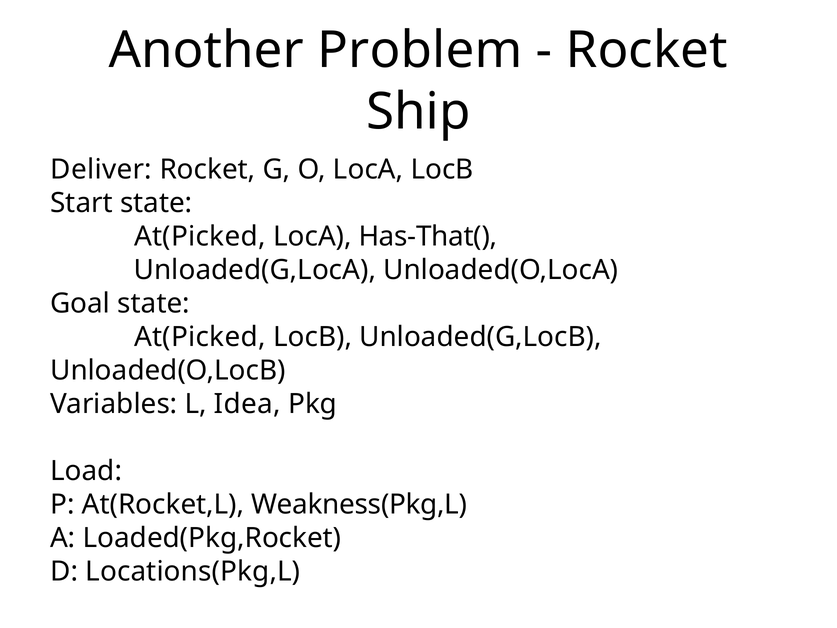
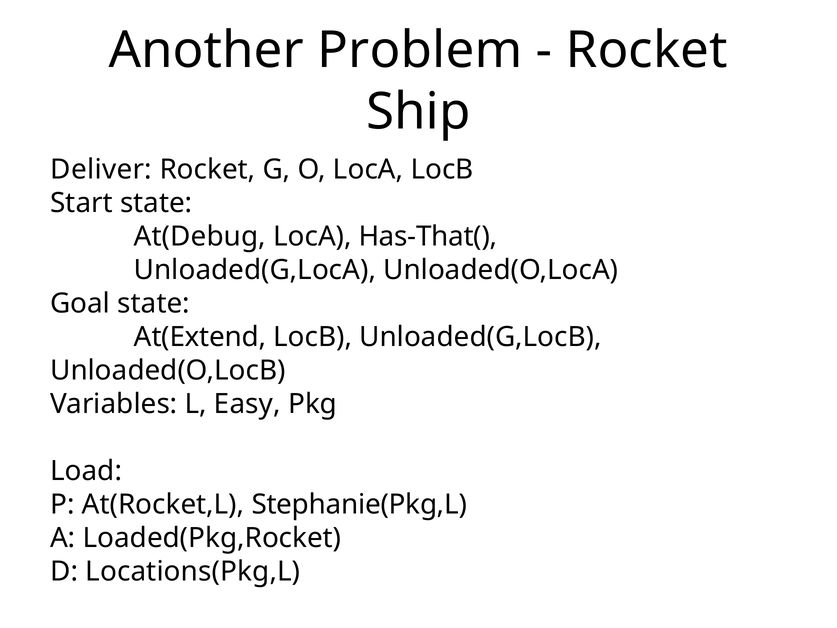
At(Picked: At(Picked -> At(Debug (200, 236)
At(Picked: At(Picked -> At(Extend (200, 337)
Idea: Idea -> Easy (247, 404)
Weakness(Pkg,L: Weakness(Pkg,L -> Stephanie(Pkg,L (359, 504)
